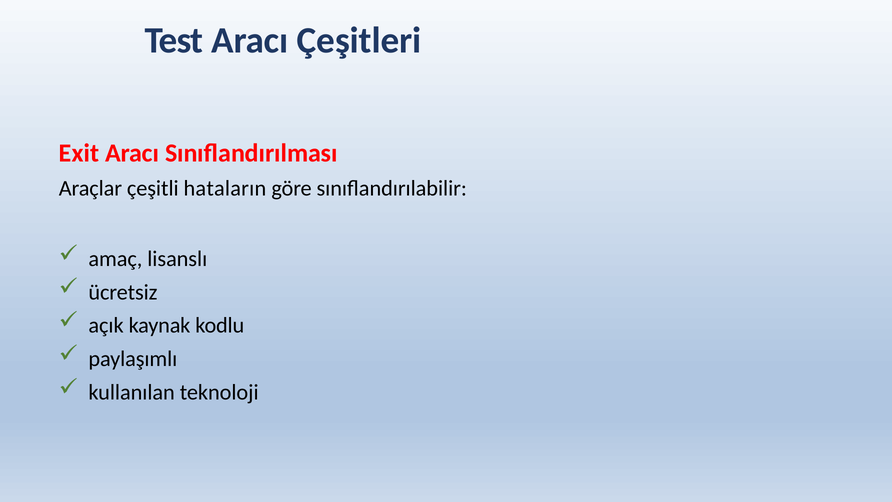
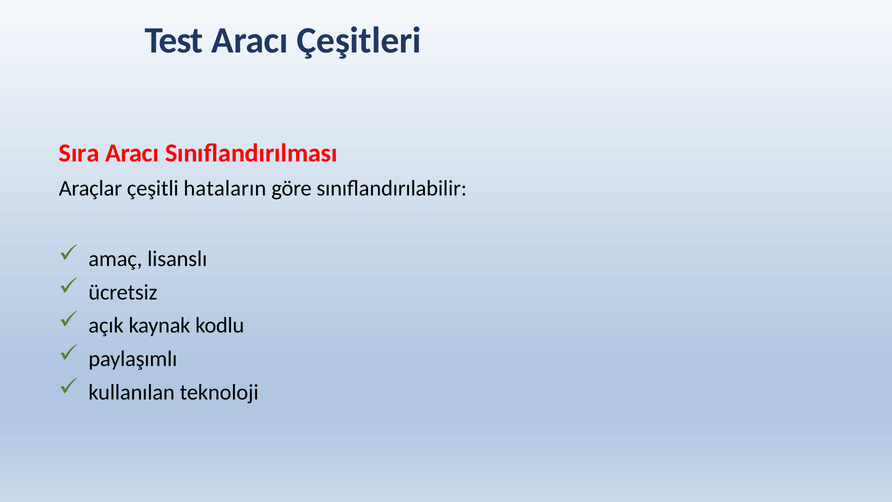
Exit: Exit -> Sıra (79, 153)
